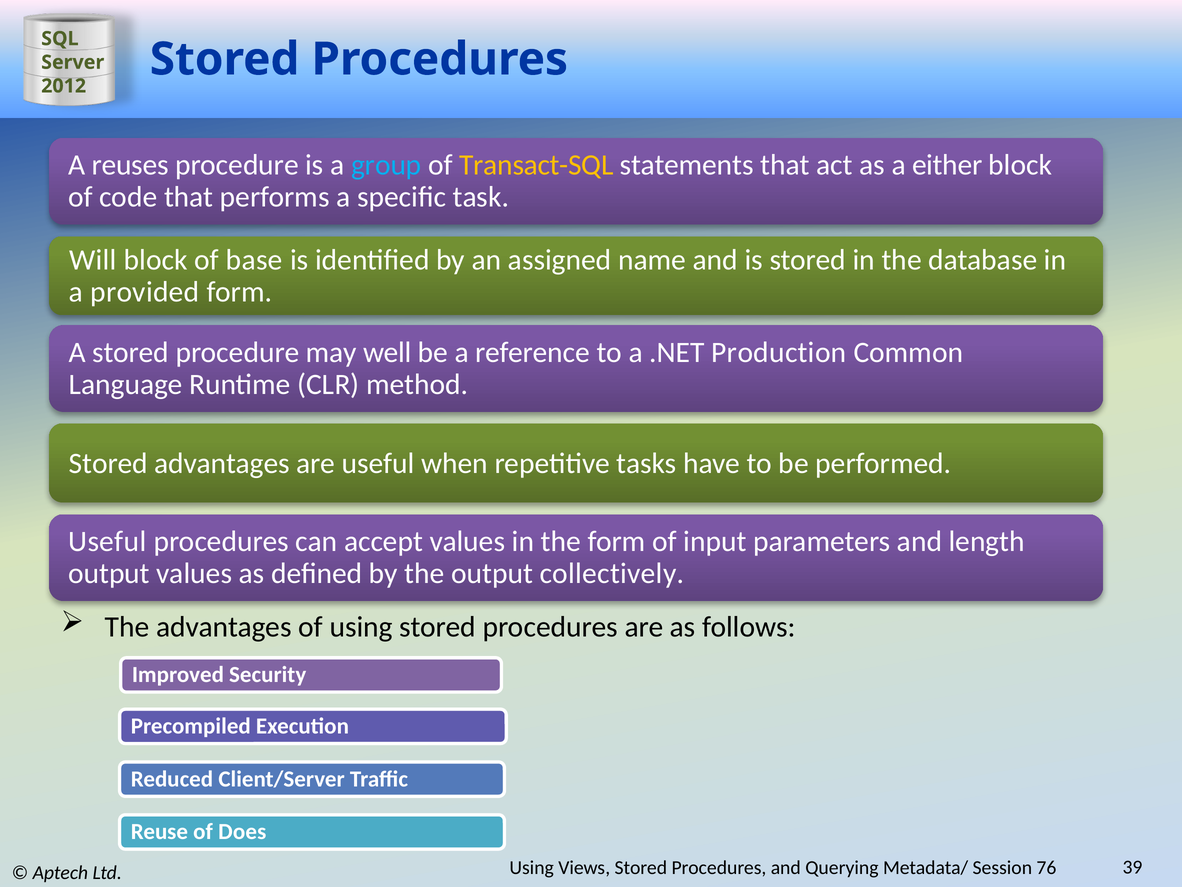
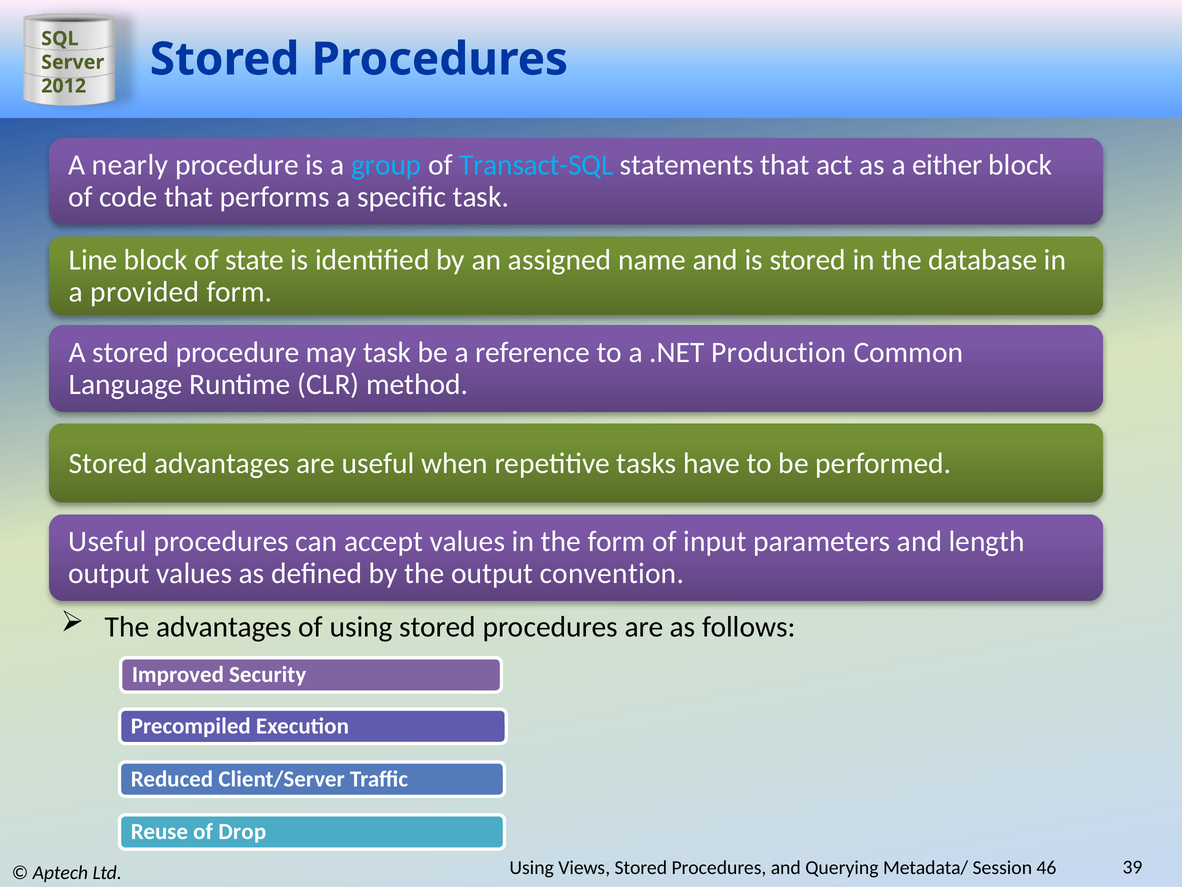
reuses: reuses -> nearly (130, 165)
Transact-SQL colour: yellow -> light blue (536, 165)
Will: Will -> Line (93, 260)
base: base -> state (255, 260)
may well: well -> task (387, 352)
collectively: collectively -> convention (612, 573)
Does: Does -> Drop (242, 831)
76: 76 -> 46 (1046, 867)
